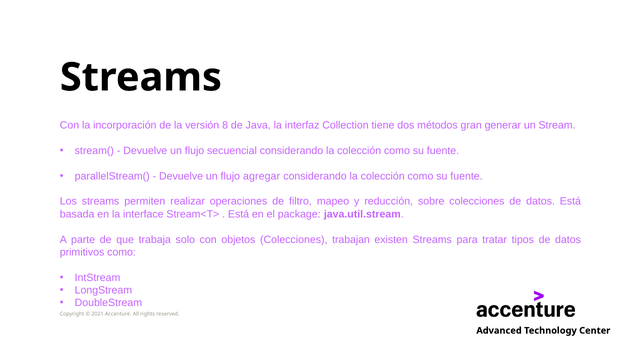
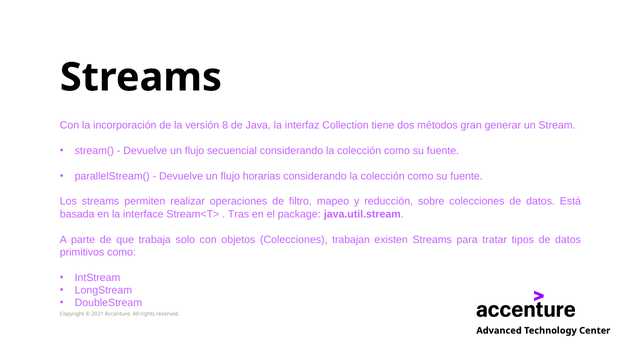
agregar: agregar -> horarias (262, 176)
Está: Está -> Tras (239, 214)
